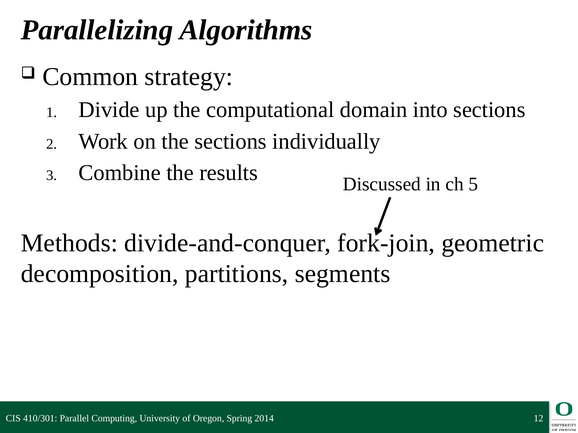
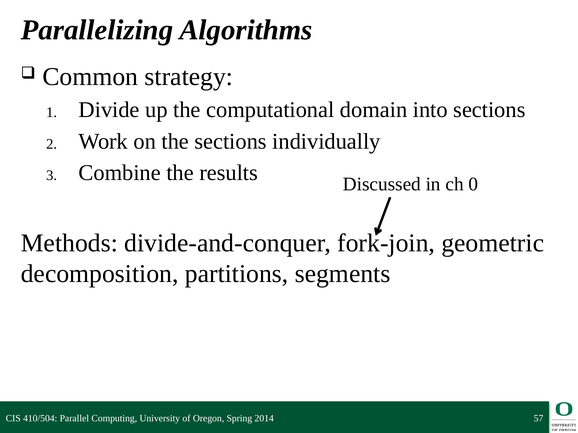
5: 5 -> 0 (473, 184)
410/301: 410/301 -> 410/504 (40, 419)
12: 12 -> 57 (539, 419)
